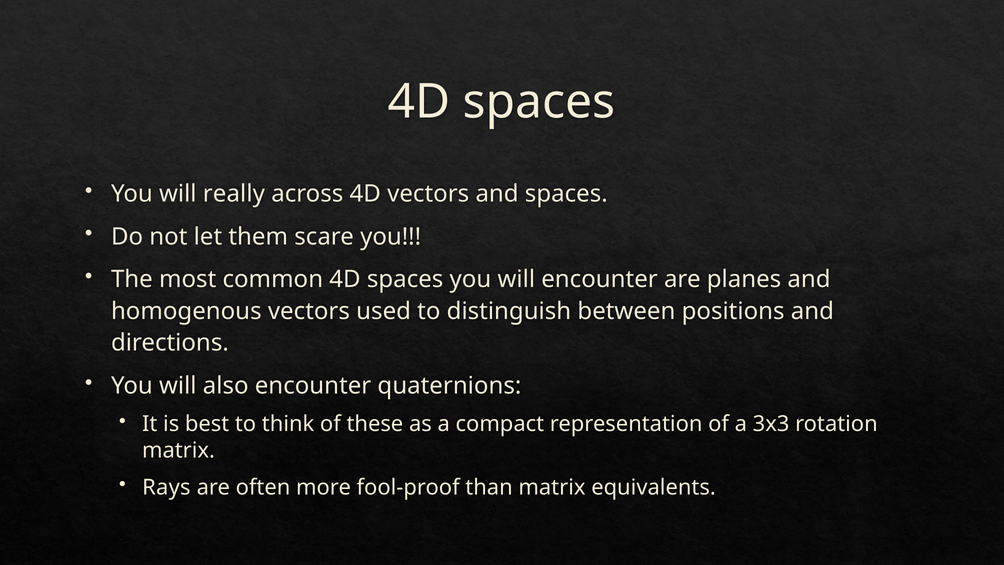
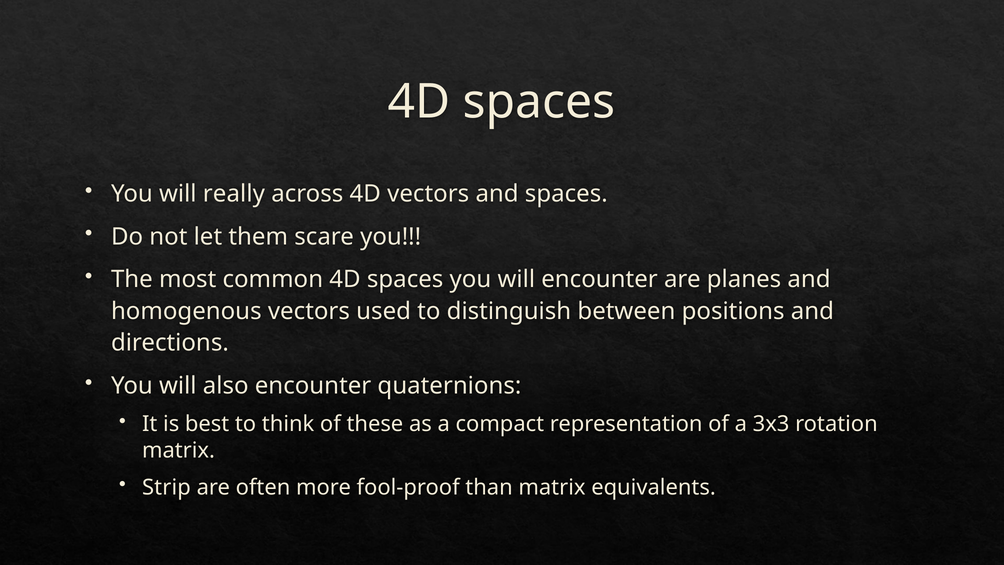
Rays: Rays -> Strip (166, 487)
